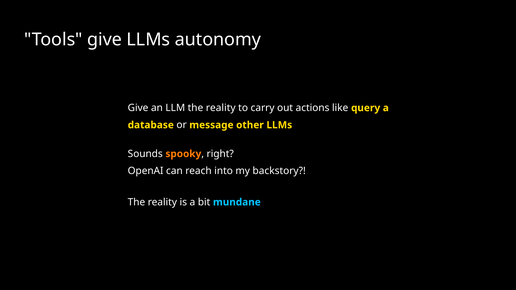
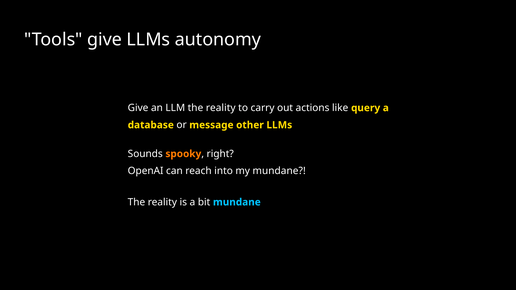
my backstory: backstory -> mundane (279, 171)
